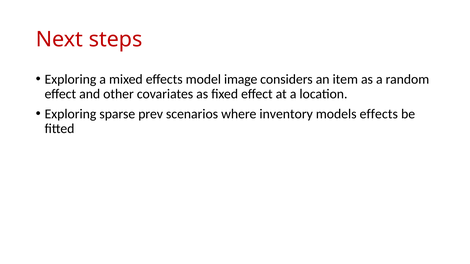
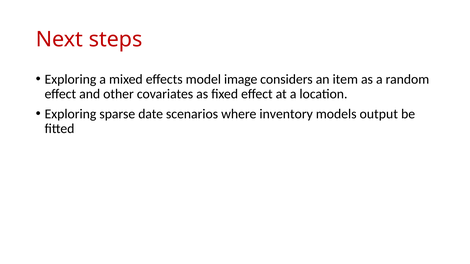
prev: prev -> date (151, 114)
models effects: effects -> output (379, 114)
